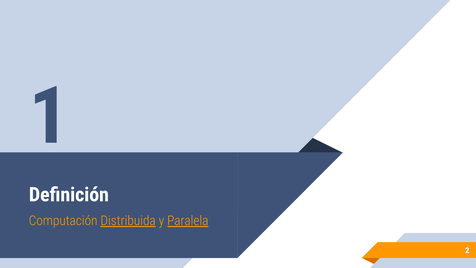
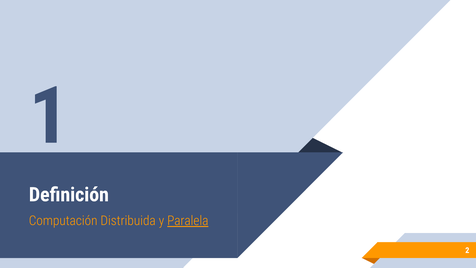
Distribuida underline: present -> none (128, 221)
